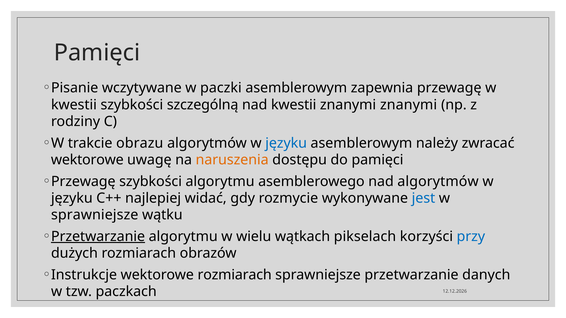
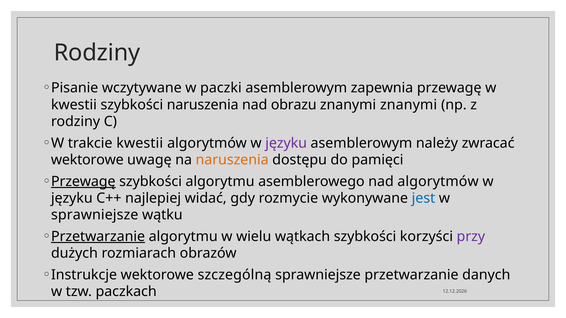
Pamięci: Pamięci -> Rodziny (97, 53)
szybkości szczególną: szczególną -> naruszenia (203, 105)
nad kwestii: kwestii -> obrazu (294, 105)
trakcie obrazu: obrazu -> kwestii (140, 143)
języku colour: blue -> purple (286, 143)
Przewagę underline: none -> present (83, 182)
wątkach pikselach: pikselach -> szybkości (365, 237)
przy colour: blue -> purple (471, 237)
wektorowe rozmiarach: rozmiarach -> szczególną (234, 275)
